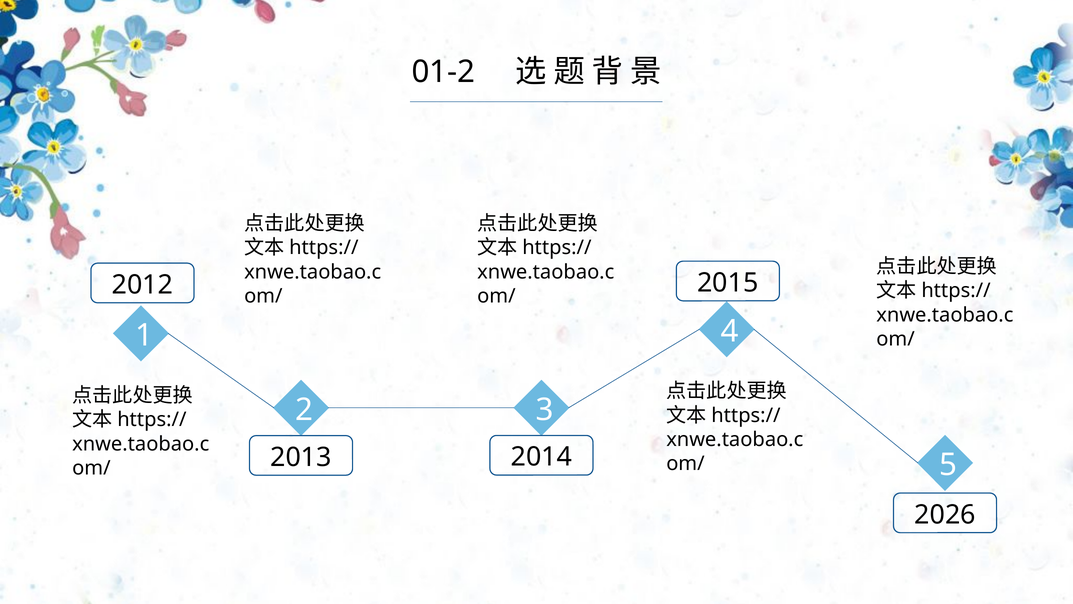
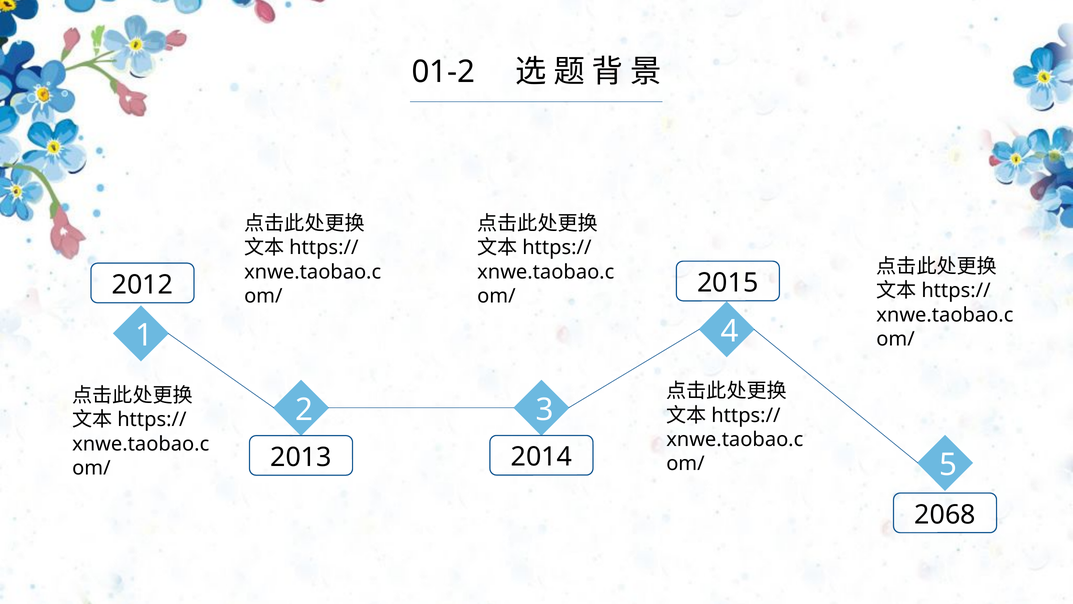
2026: 2026 -> 2068 (945, 514)
